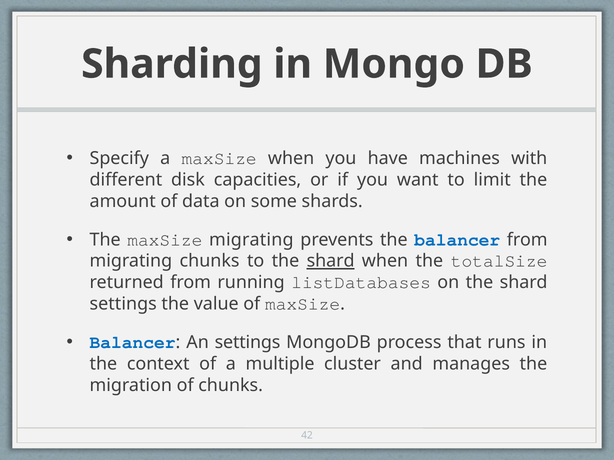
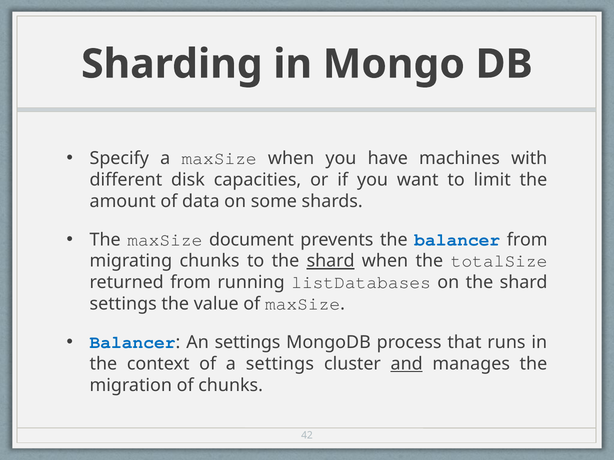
maxSize migrating: migrating -> document (251, 240)
a multiple: multiple -> settings (280, 364)
and underline: none -> present (407, 364)
